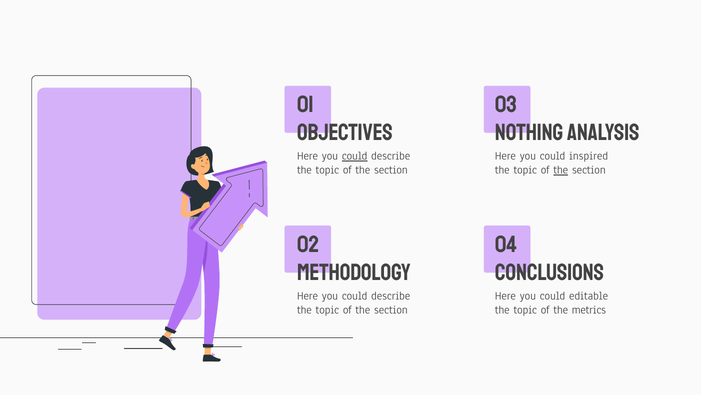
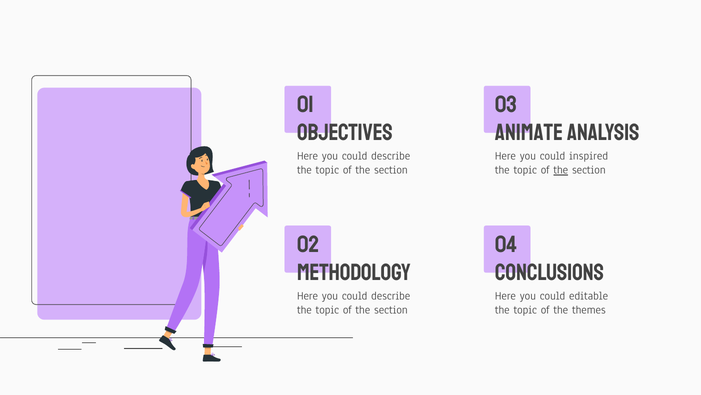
NOTHING: NOTHING -> ANIMATE (529, 132)
could underline: present -> none (355, 156)
metrics: metrics -> themes (589, 309)
